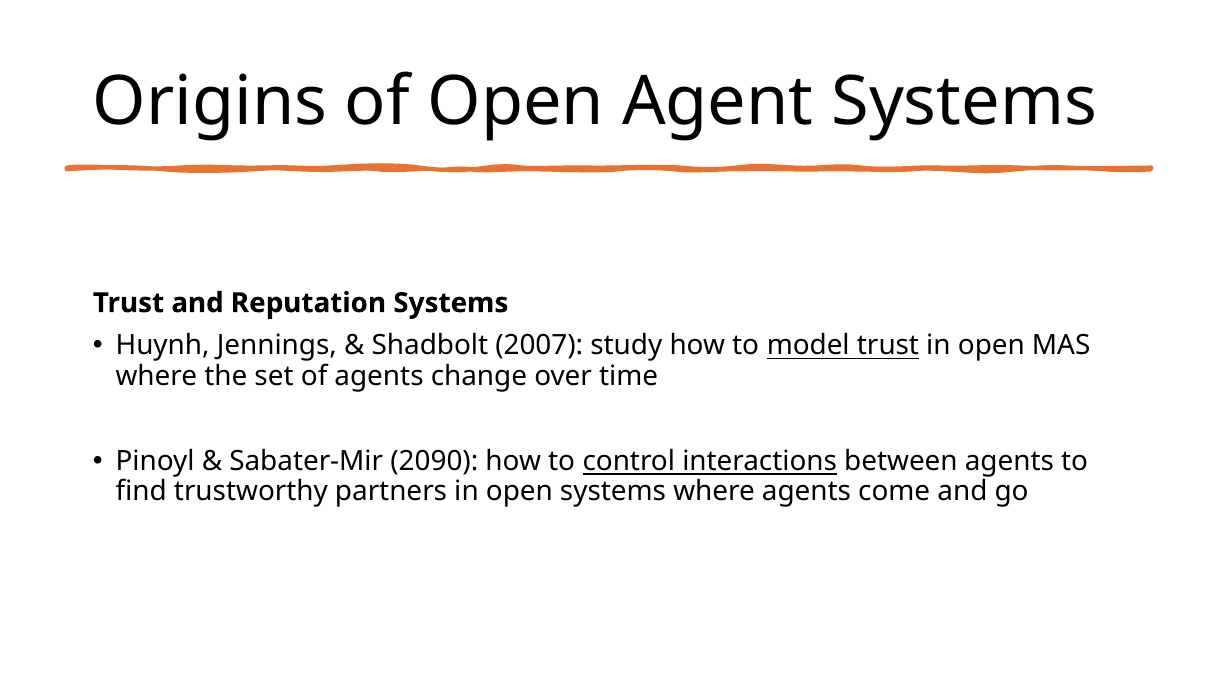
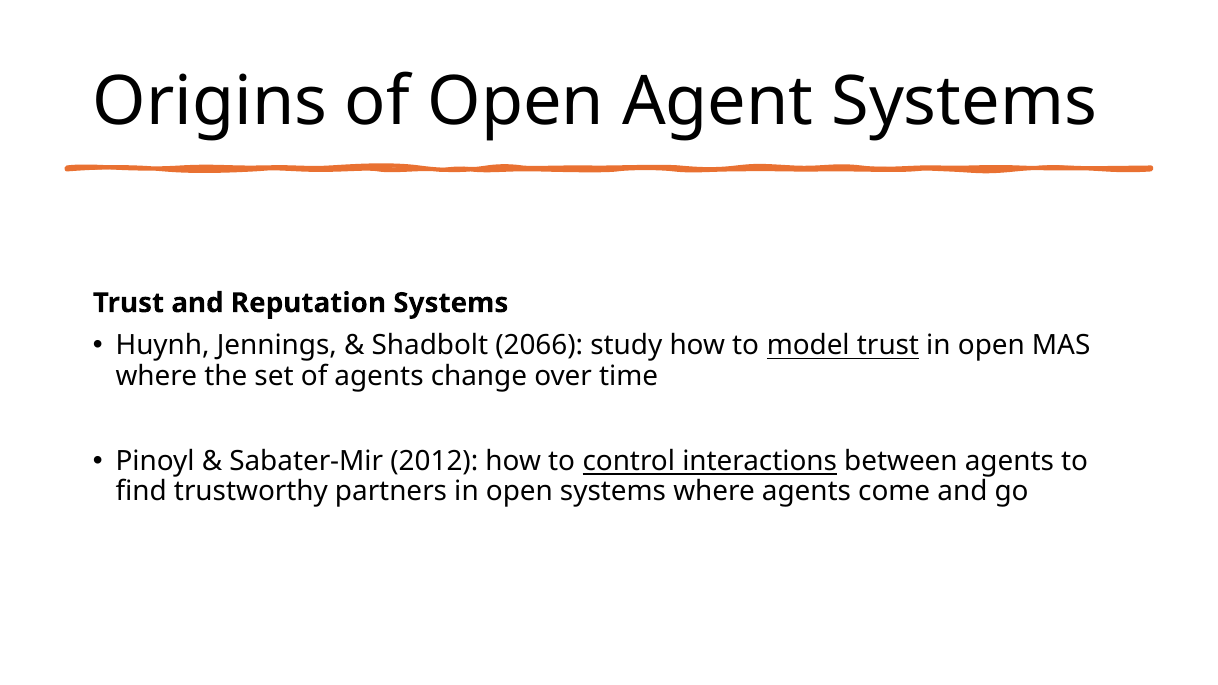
2007: 2007 -> 2066 (539, 346)
2090: 2090 -> 2012 (434, 462)
